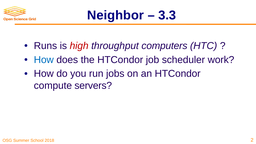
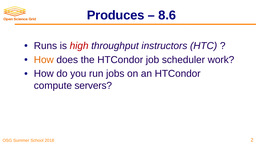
Neighbor: Neighbor -> Produces (116, 15)
3.3: 3.3 -> 8.6 (167, 15)
computers: computers -> instructors (164, 46)
How colour: blue -> orange (44, 60)
